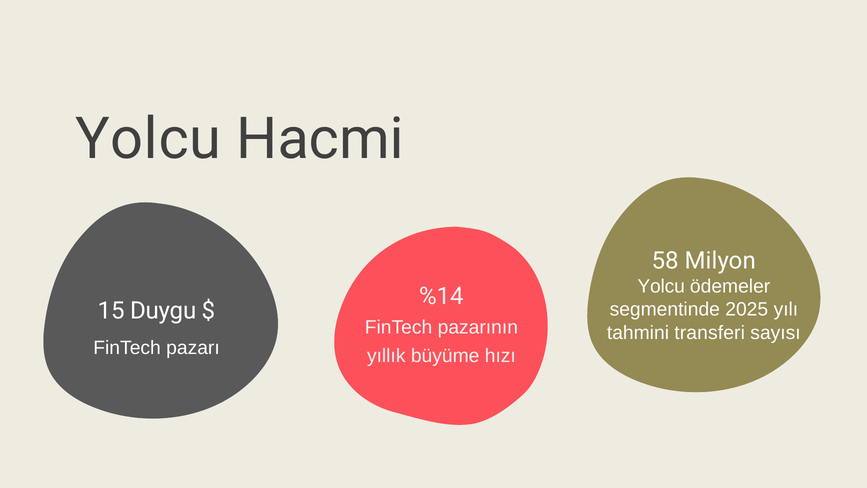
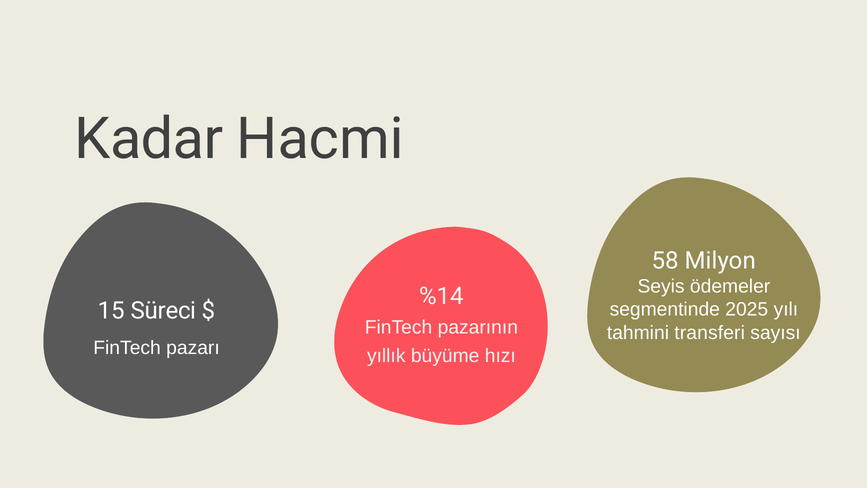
Yolcu: Yolcu -> Kadar (149, 139)
Yolcu: Yolcu -> Seyis (661, 286)
Duygu: Duygu -> Süreci (163, 311)
